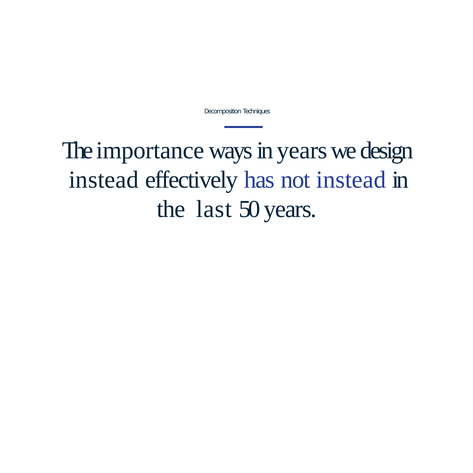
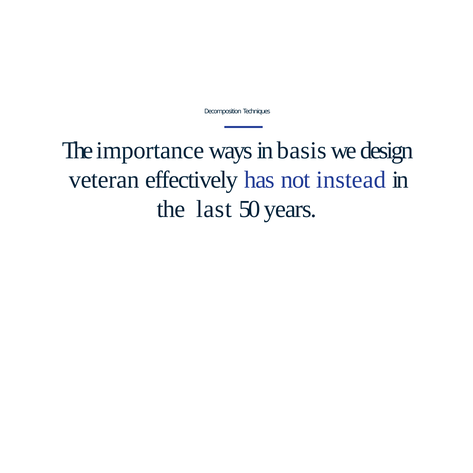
in years: years -> basis (302, 150)
instead: instead -> veteran (104, 180)
